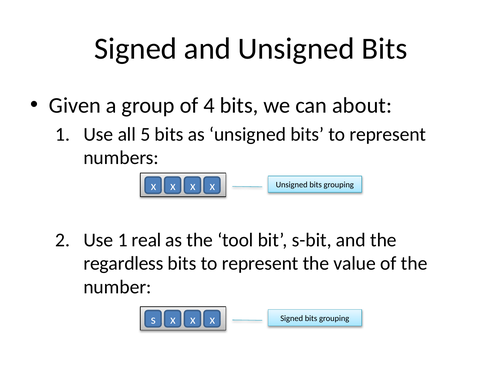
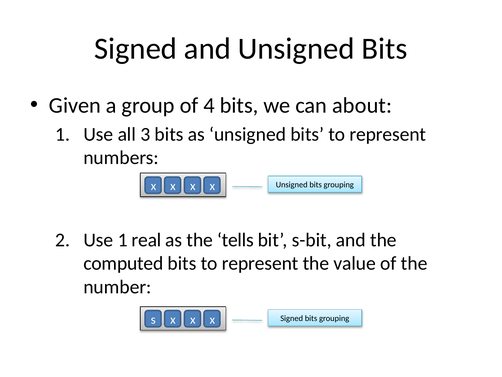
5: 5 -> 3 (145, 134)
tool: tool -> tells (235, 240)
regardless: regardless -> computed (123, 263)
